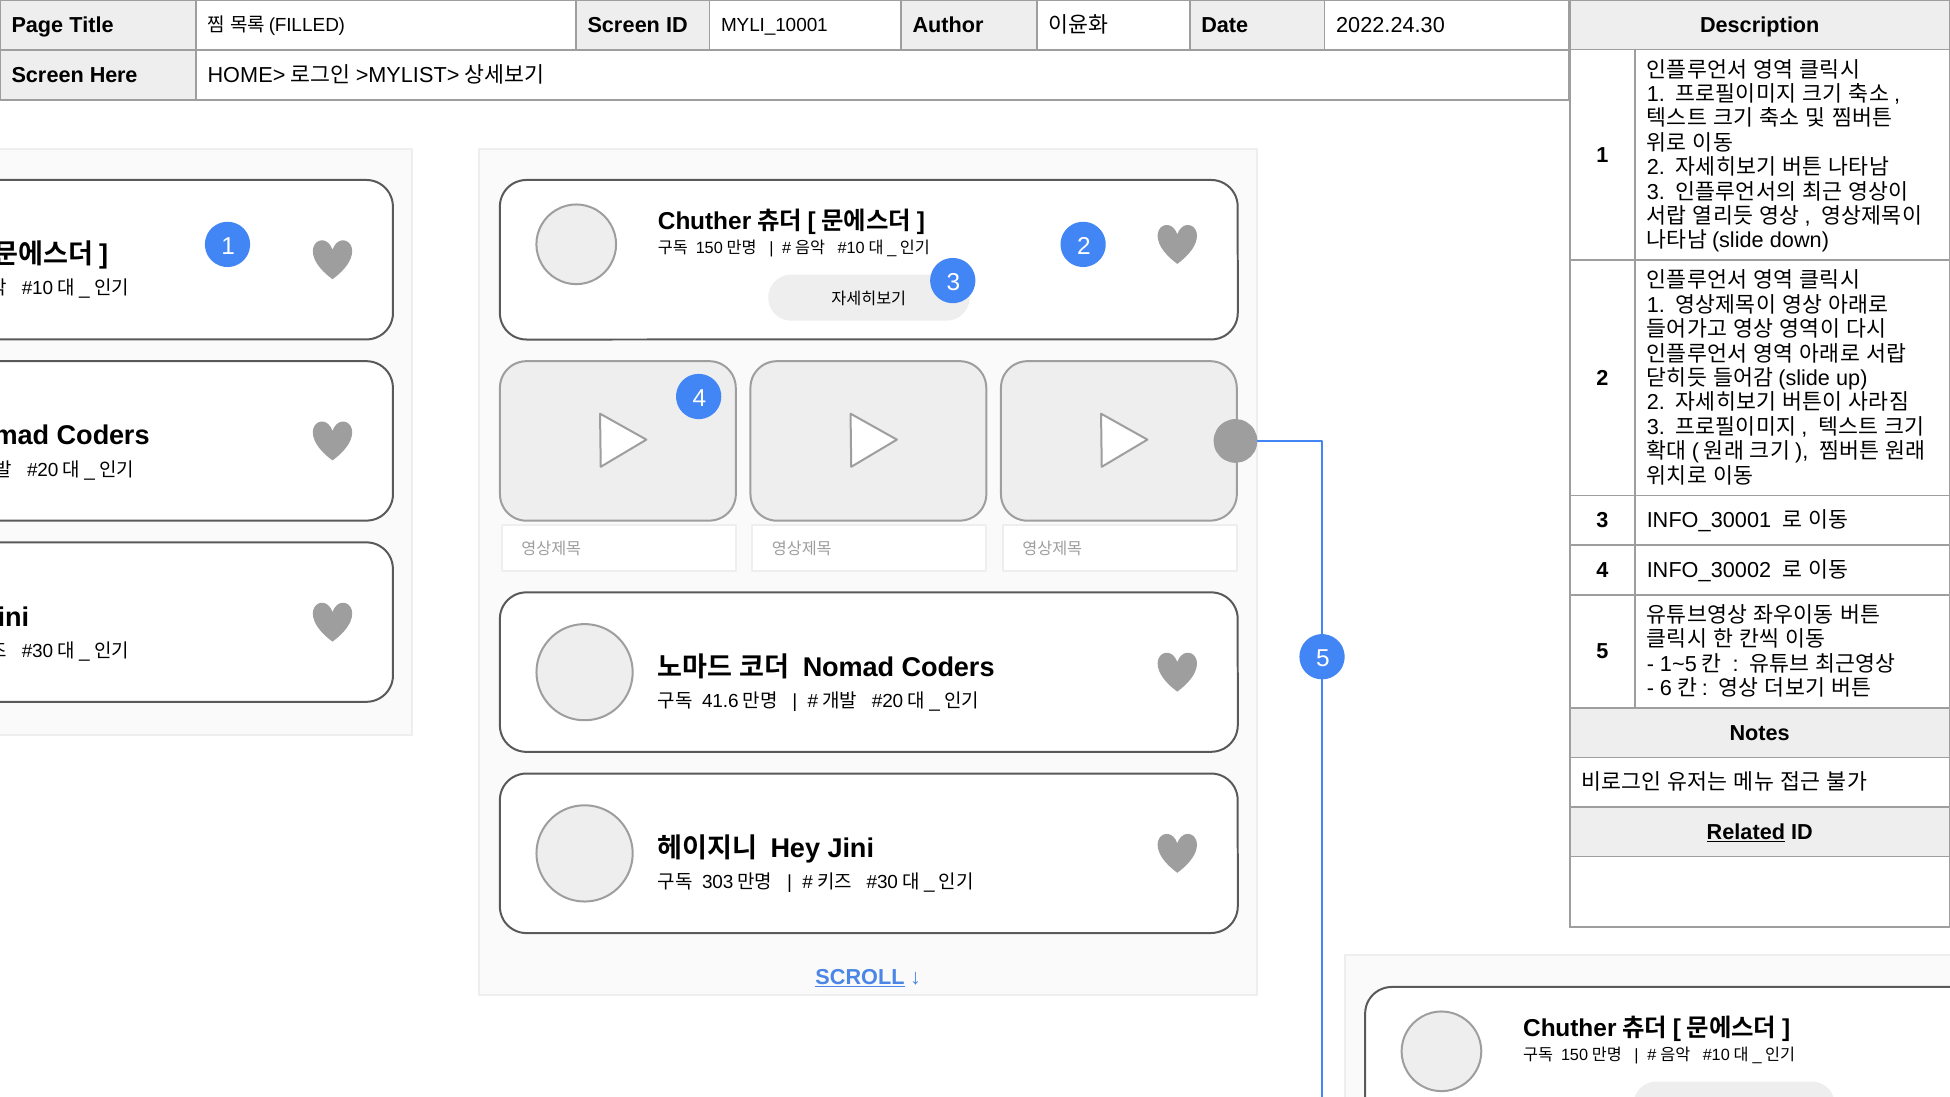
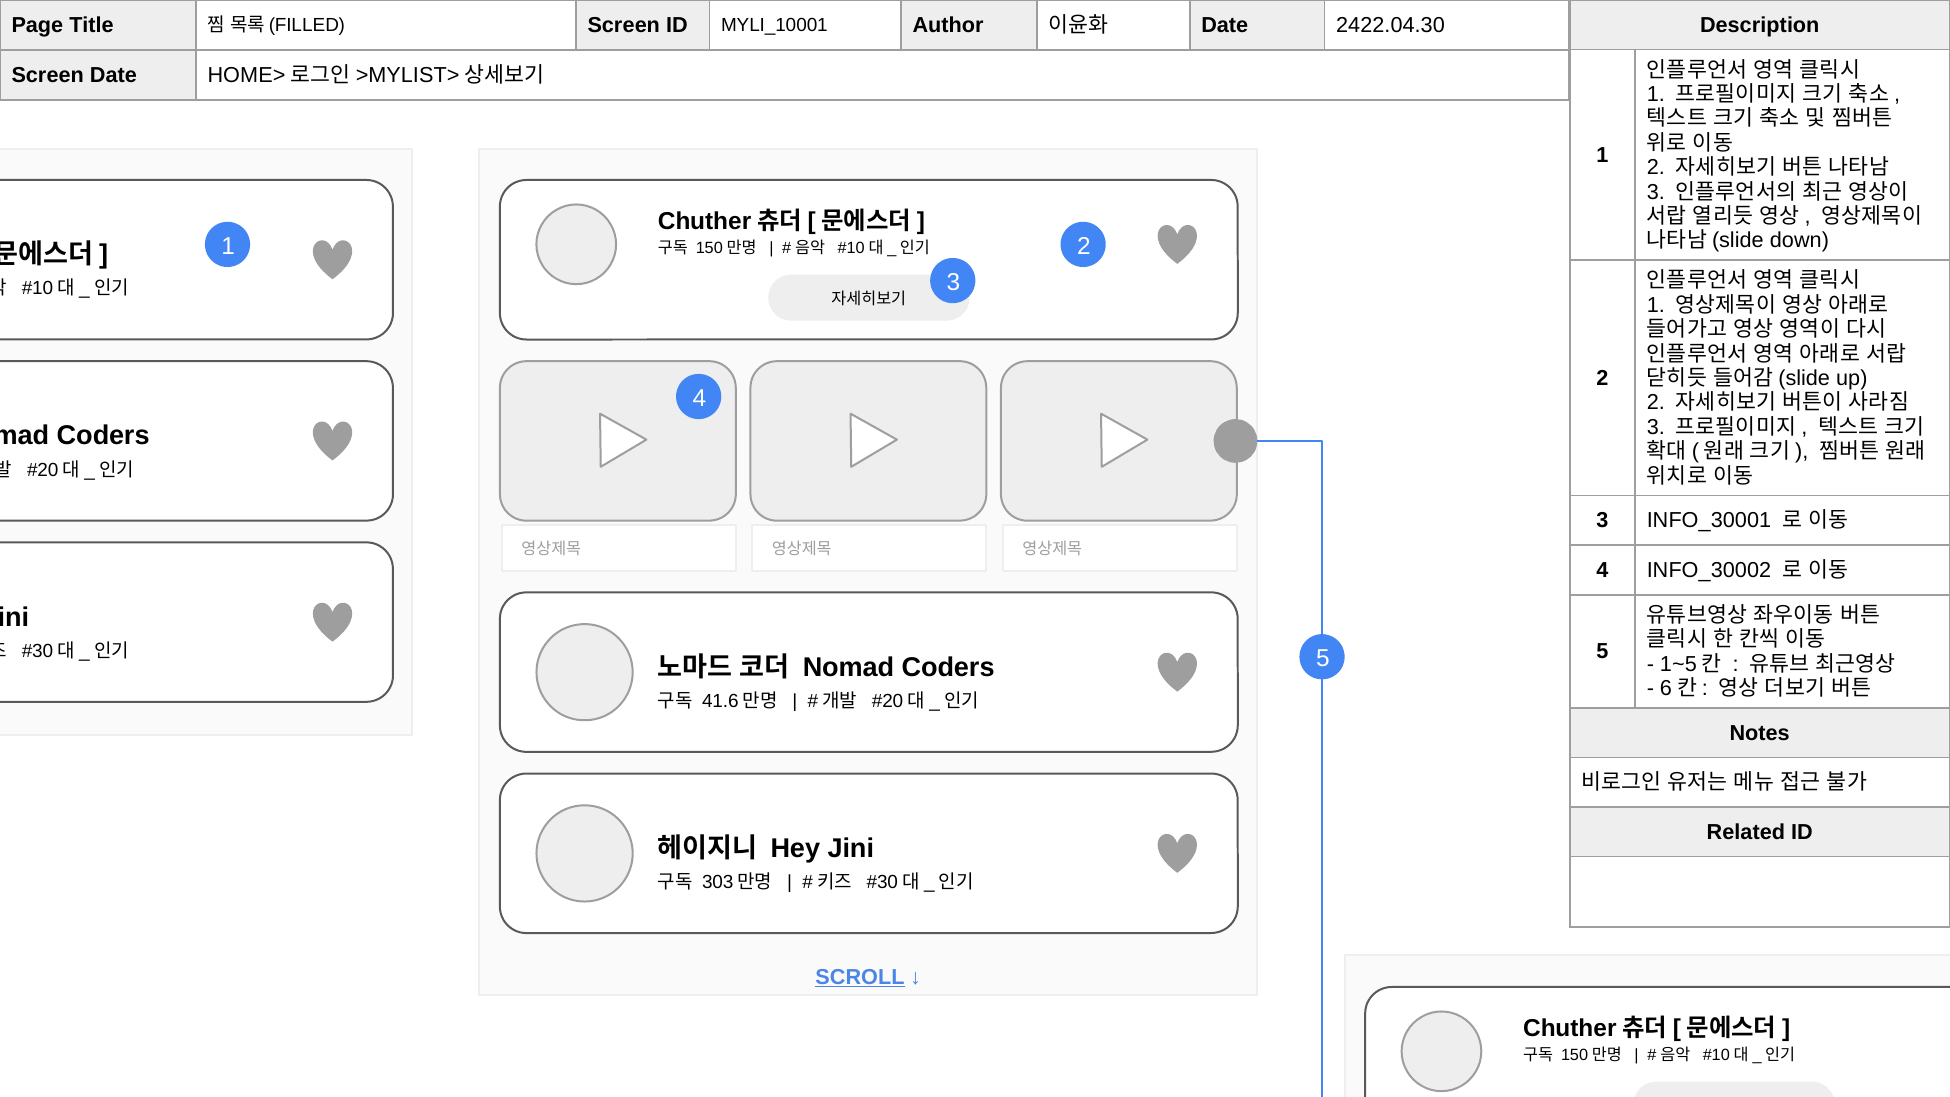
2022.24.30: 2022.24.30 -> 2422.04.30 (1390, 25)
Screen Here: Here -> Date (113, 75)
Related underline: present -> none (1746, 832)
